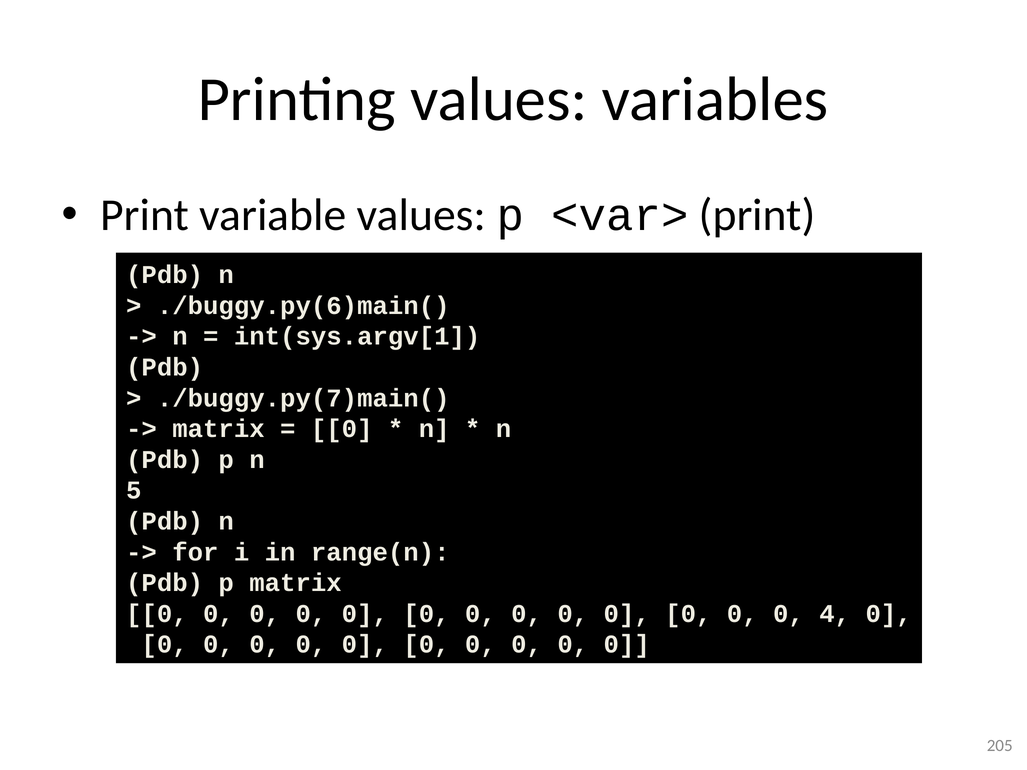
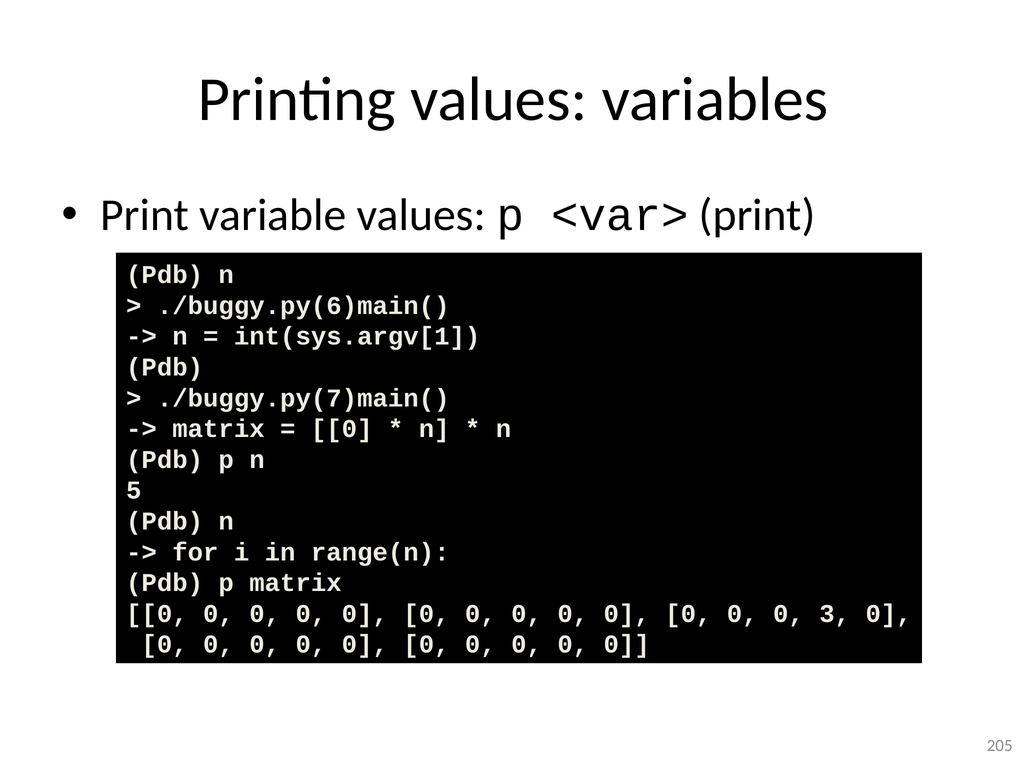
4: 4 -> 3 (835, 614)
